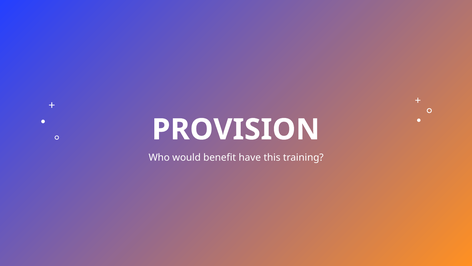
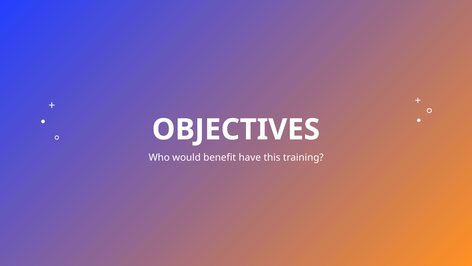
PROVISION: PROVISION -> OBJECTIVES (236, 129)
